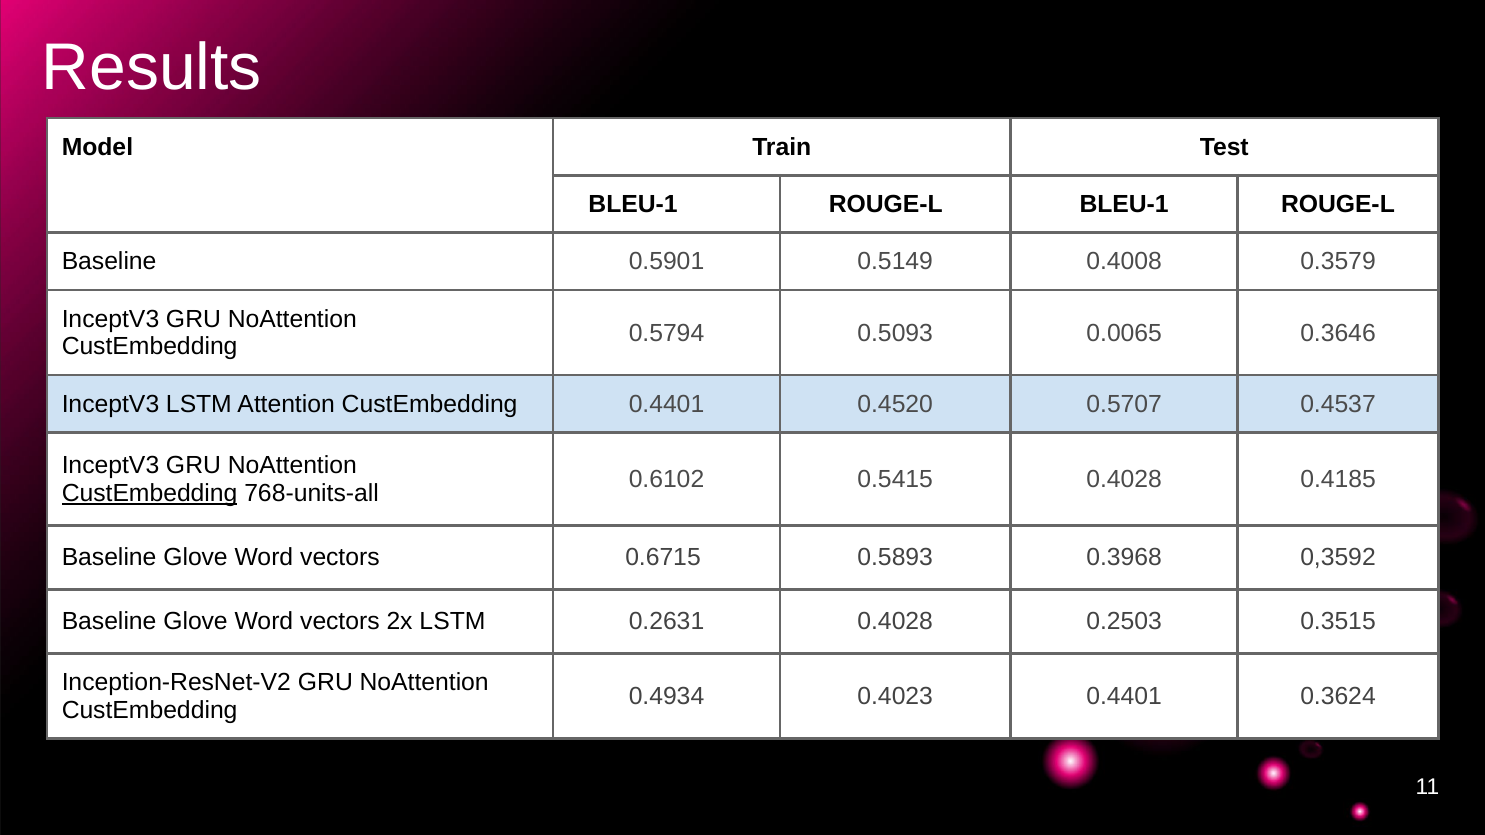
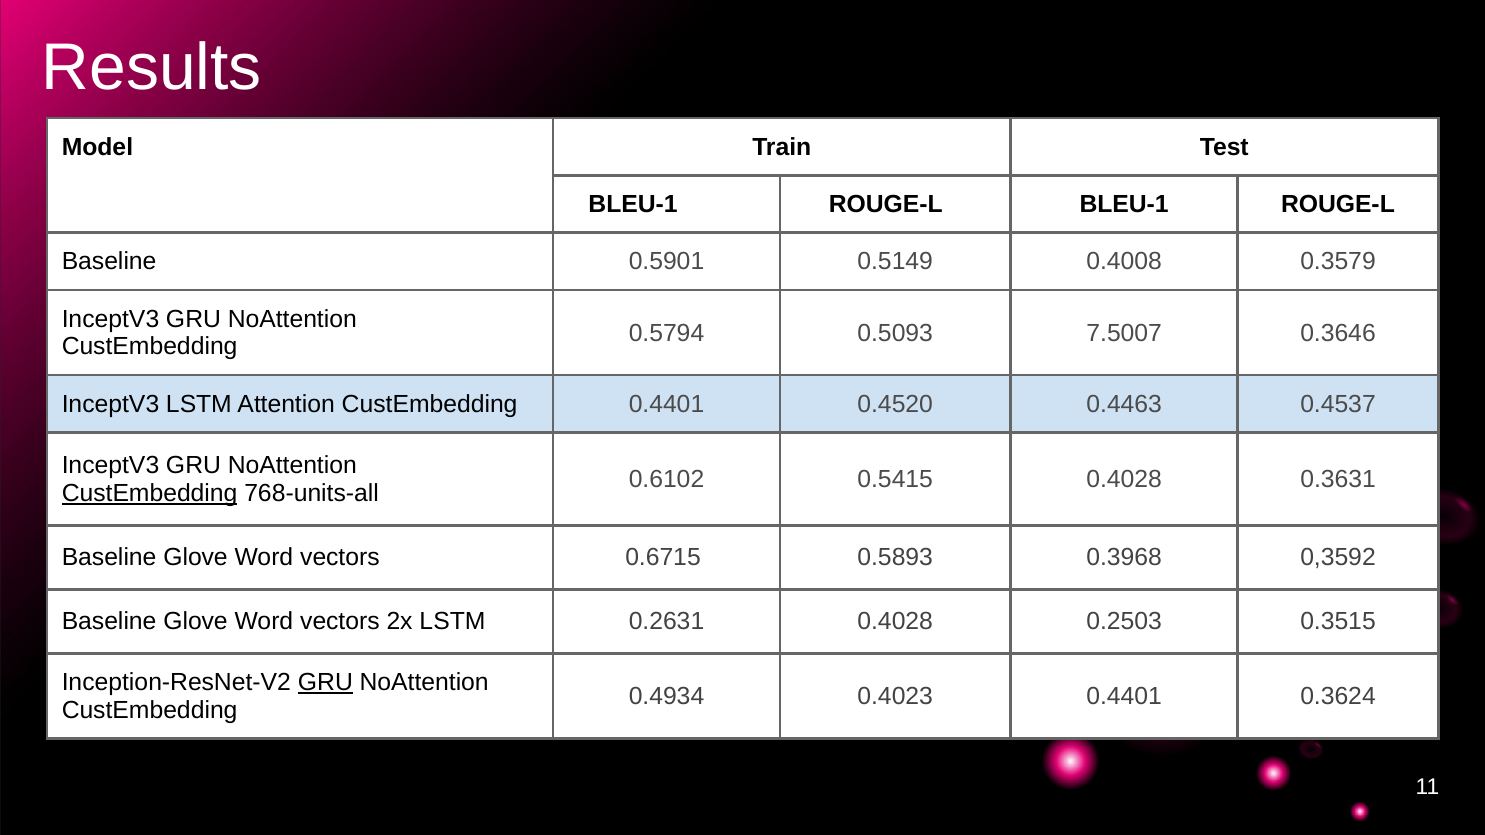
0.0065: 0.0065 -> 7.5007 (1124, 333)
0.5707: 0.5707 -> 0.4463 (1124, 404)
0.4185: 0.4185 -> 0.3631 (1338, 479)
GRU underline: none -> present (325, 683)
